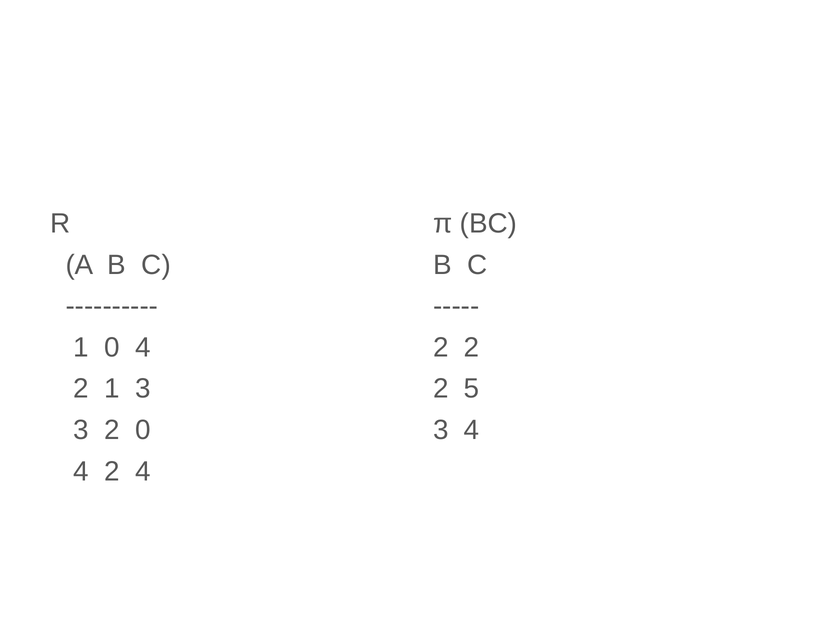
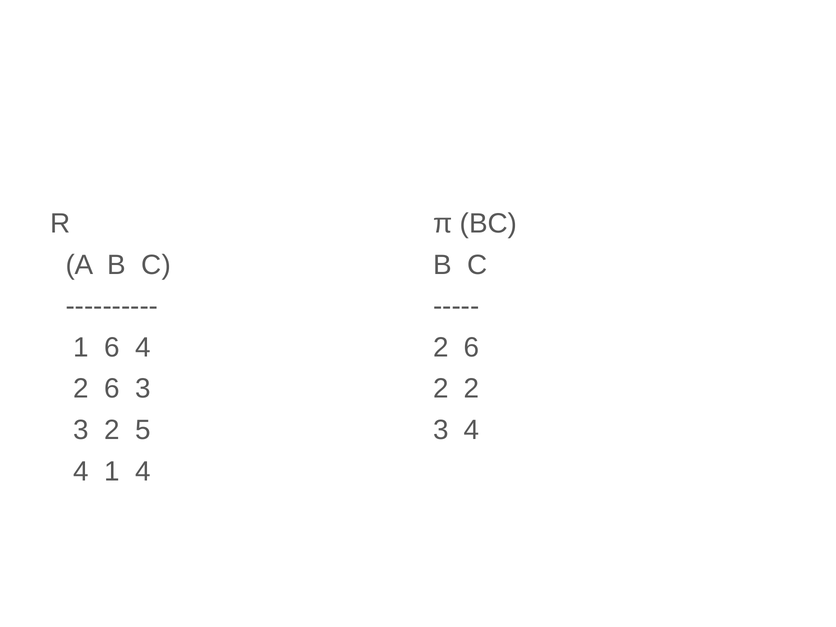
1 0: 0 -> 6 (112, 347)
2: 2 -> 6 (472, 347)
1: 1 -> 6 (112, 389)
2 5: 5 -> 2 (472, 389)
2 0: 0 -> 5 (143, 430)
2: 2 -> 1 (112, 471)
